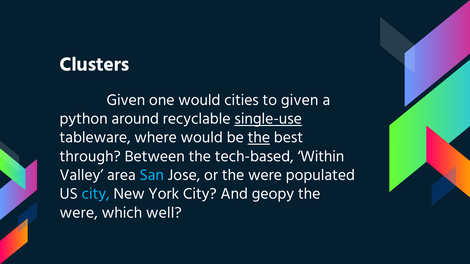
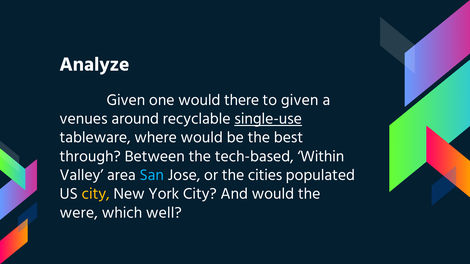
Clusters: Clusters -> Analyze (95, 65)
cities: cities -> there (242, 100)
python: python -> venues (84, 119)
the underline: present -> none (259, 138)
or the were: were -> cities (265, 175)
city colour: light blue -> yellow (96, 194)
And geopy: geopy -> would (273, 194)
